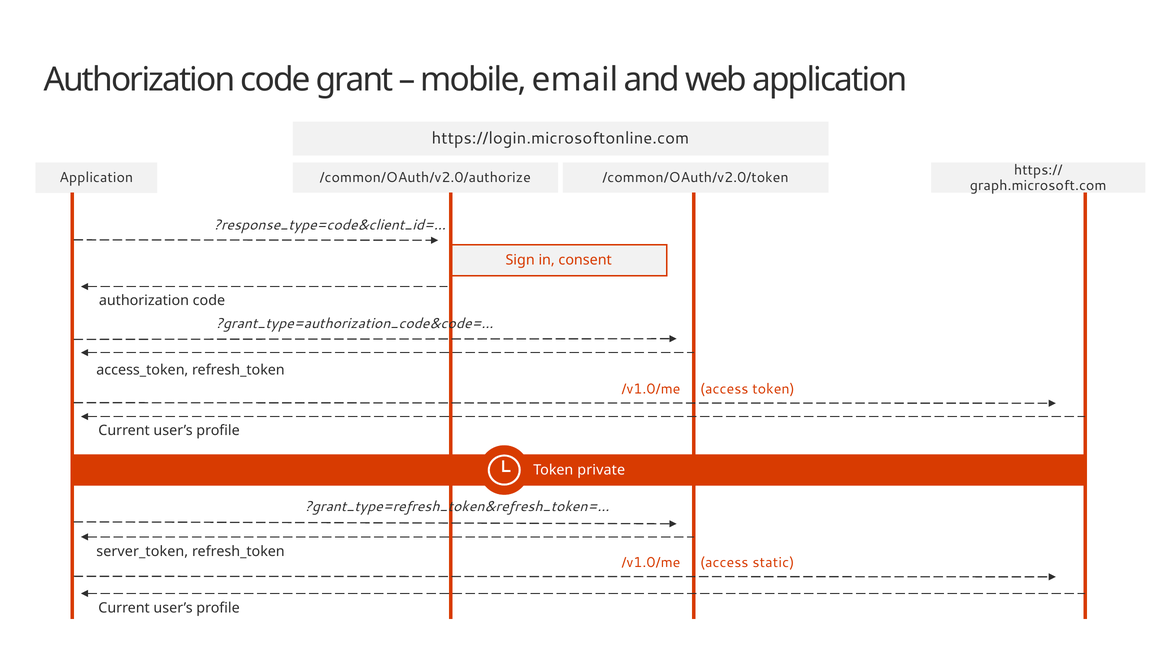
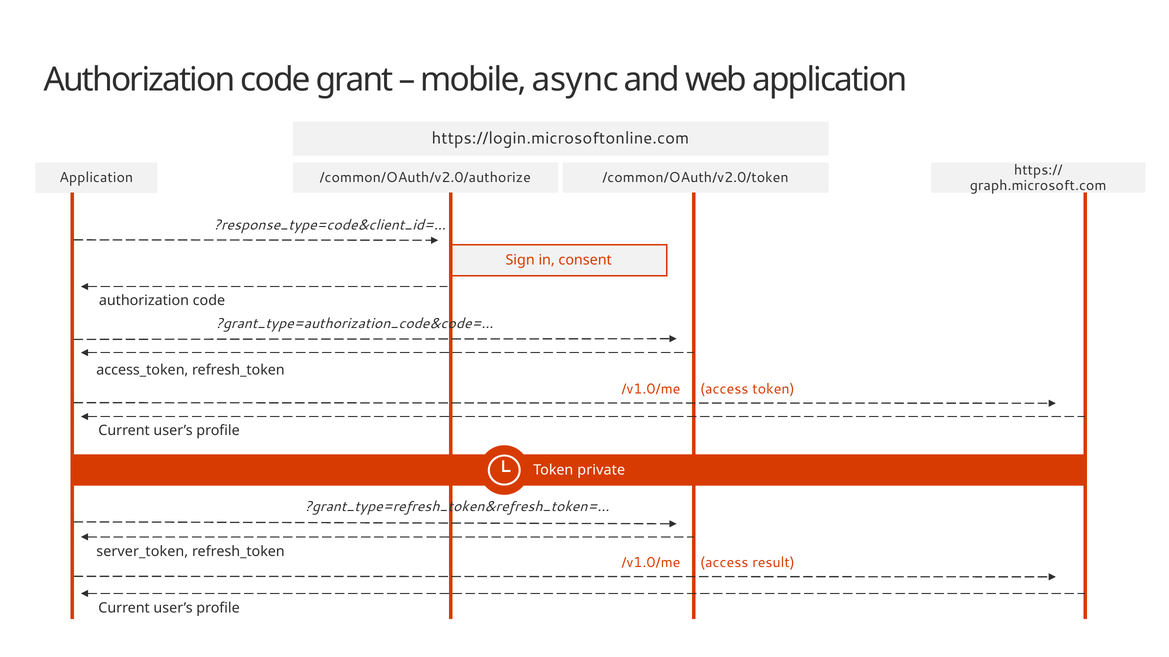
email: email -> async (575, 80)
static: static -> result (774, 563)
